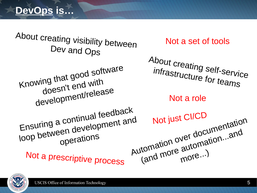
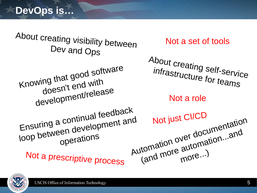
DevOps underline: present -> none (34, 11)
